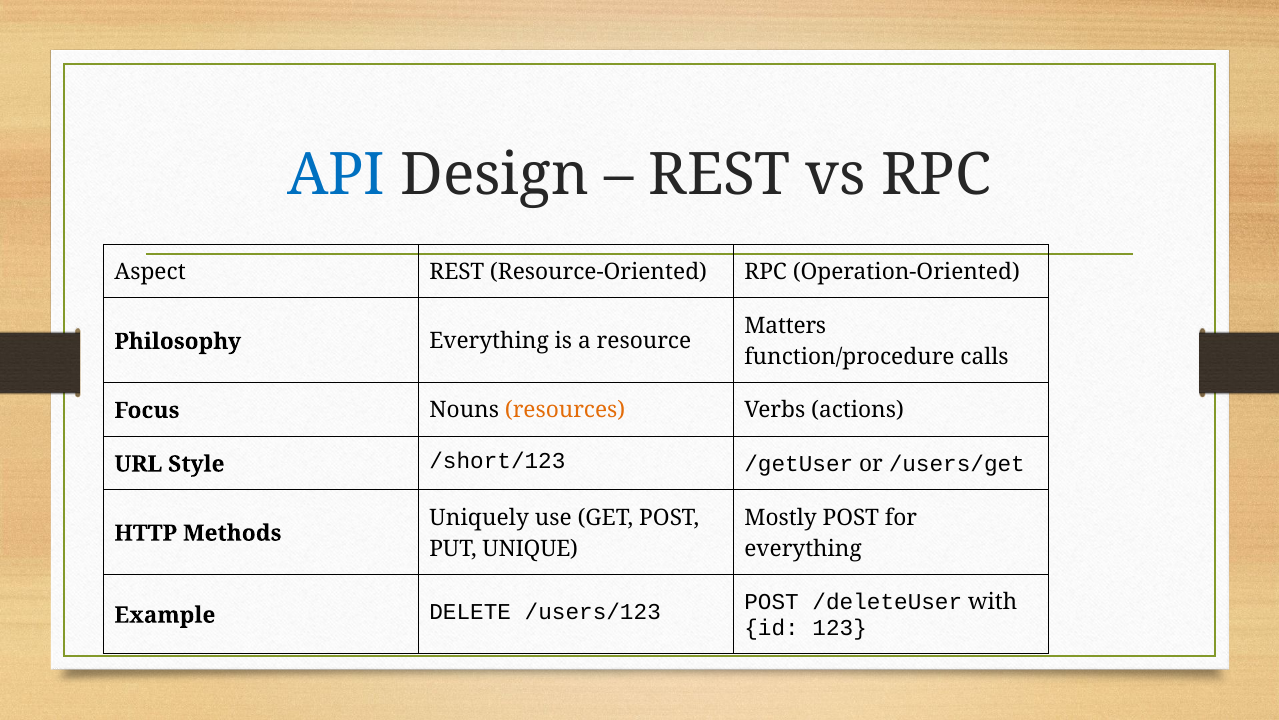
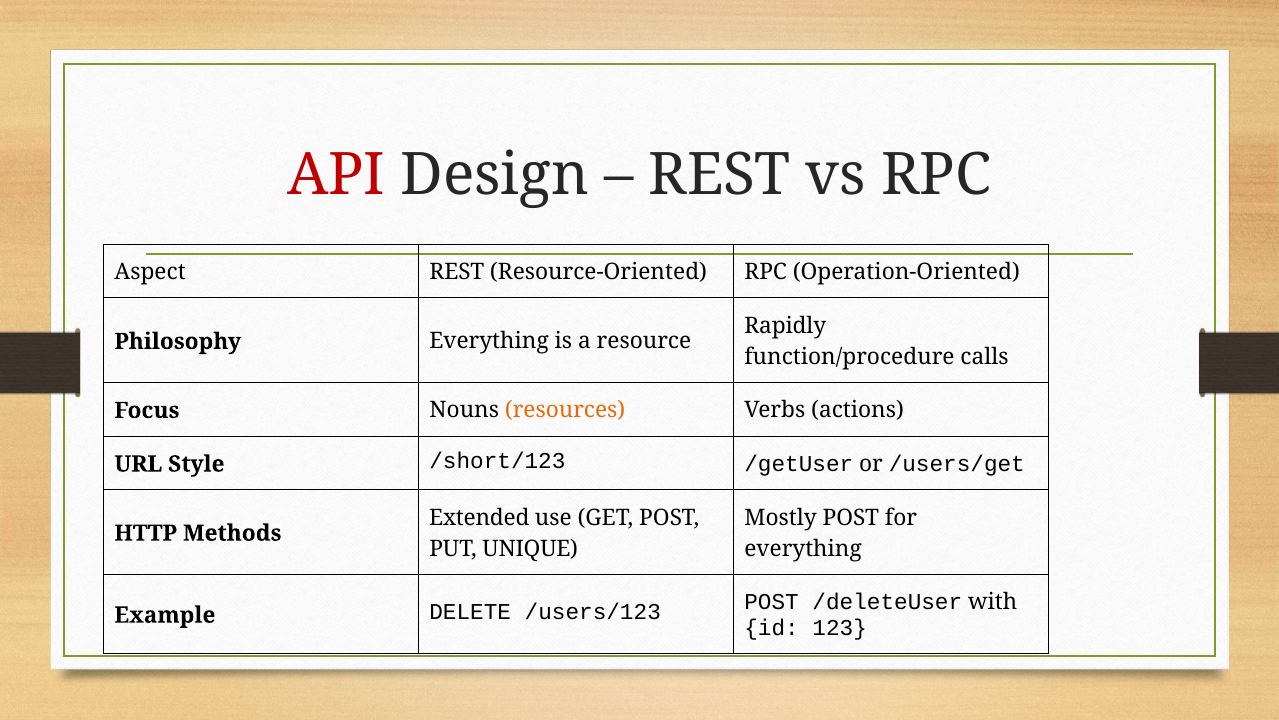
API colour: blue -> red (336, 175)
Matters: Matters -> Rapidly (785, 326)
Uniquely: Uniquely -> Extended (479, 517)
